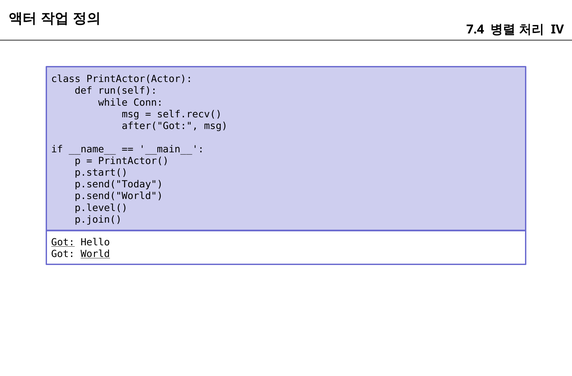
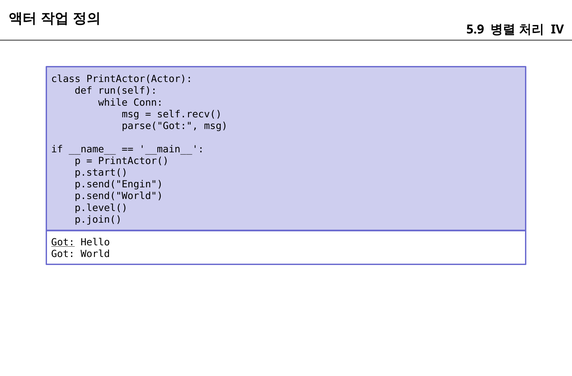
7.4: 7.4 -> 5.9 (475, 29)
after("Got: after("Got -> parse("Got (160, 126)
p.send("Today: p.send("Today -> p.send("Engin (119, 184)
World underline: present -> none (95, 254)
